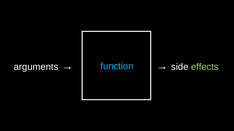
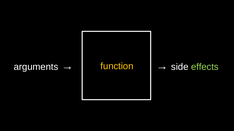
function colour: light blue -> yellow (117, 66)
